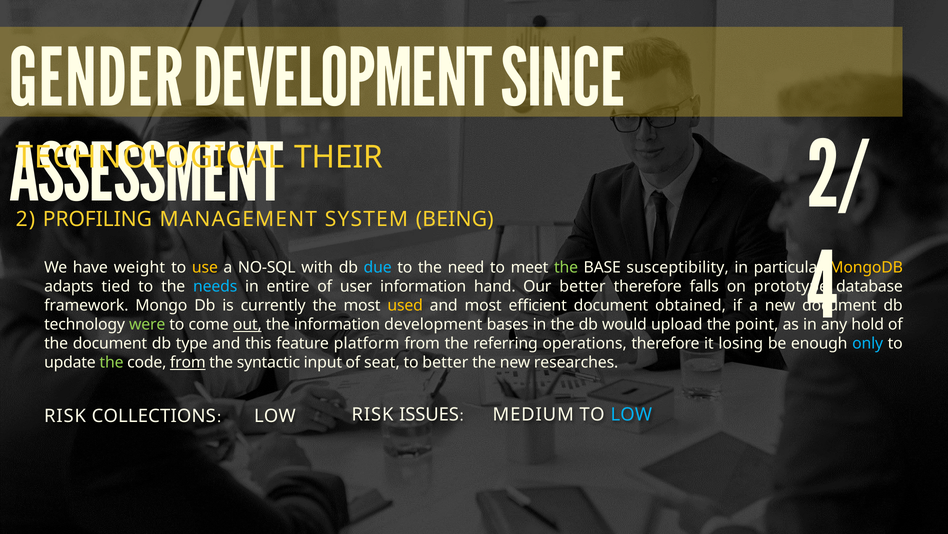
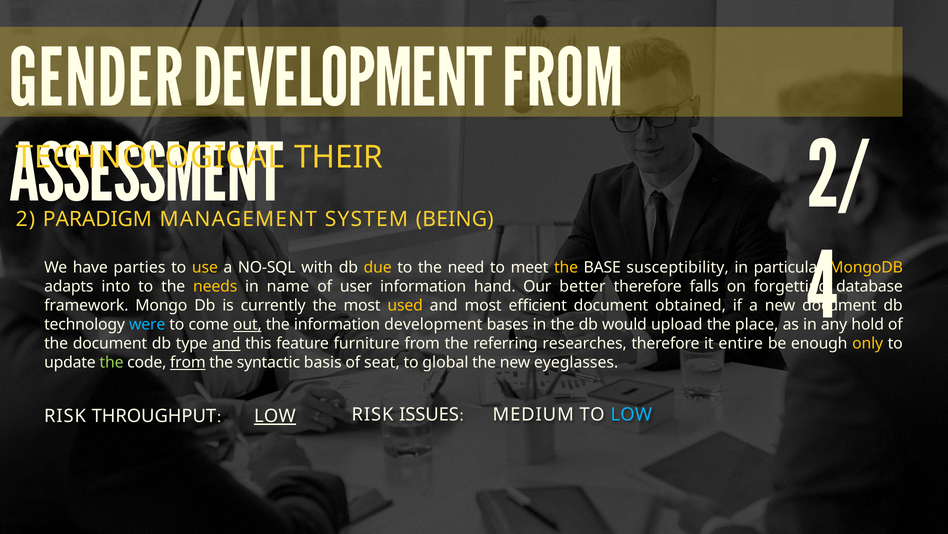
DEVELOPMENT SINCE: SINCE -> FROM (563, 79)
PROFILING: PROFILING -> PARADIGM (97, 219)
weight: weight -> parties (139, 267)
due colour: light blue -> yellow (378, 267)
the colour: light green -> yellow (566, 267)
tied: tied -> into (116, 286)
needs colour: light blue -> yellow (215, 286)
entire: entire -> name (288, 286)
prototype: prototype -> forgetting (791, 286)
were colour: light green -> light blue (147, 324)
point: point -> place (757, 324)
and underline: none -> present (226, 343)
platform: platform -> furniture (367, 343)
operations: operations -> researches (585, 343)
losing: losing -> entire (741, 343)
only colour: light blue -> yellow (868, 343)
input: input -> basis (323, 362)
to better: better -> global (445, 362)
researches: researches -> eyeglasses (576, 362)
COLLECTIONS: COLLECTIONS -> THROUGHPUT (154, 416)
LOW underline: none -> present (275, 416)
